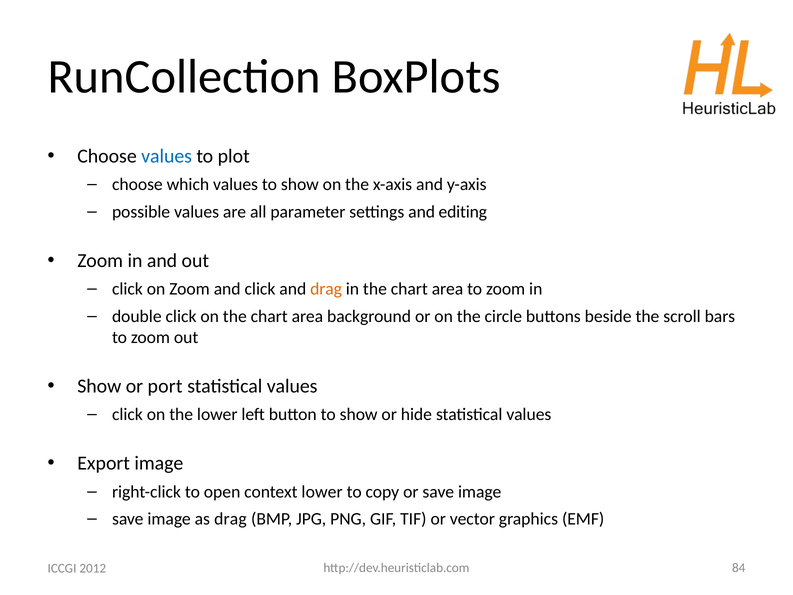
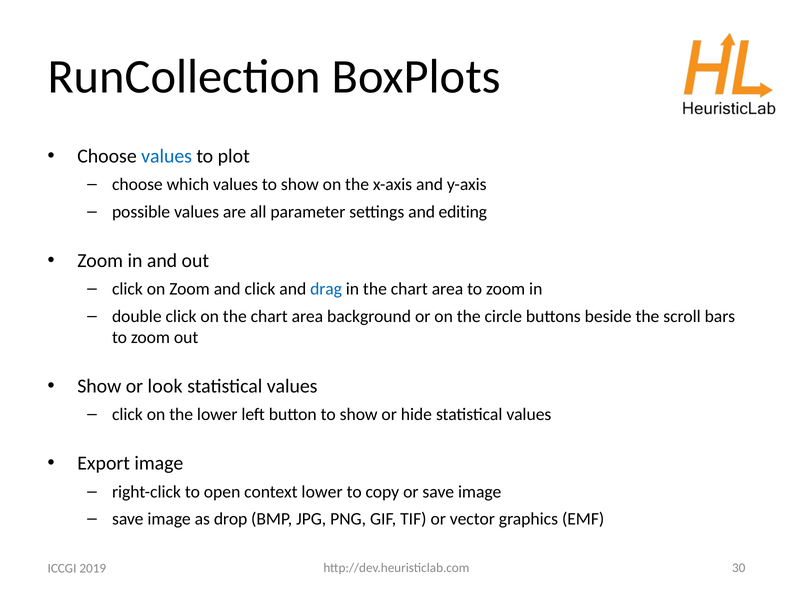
drag colour: orange -> blue (326, 289)
port: port -> look (165, 386)
as drag: drag -> drop (231, 519)
84: 84 -> 30 (739, 568)
2012: 2012 -> 2019 (93, 568)
